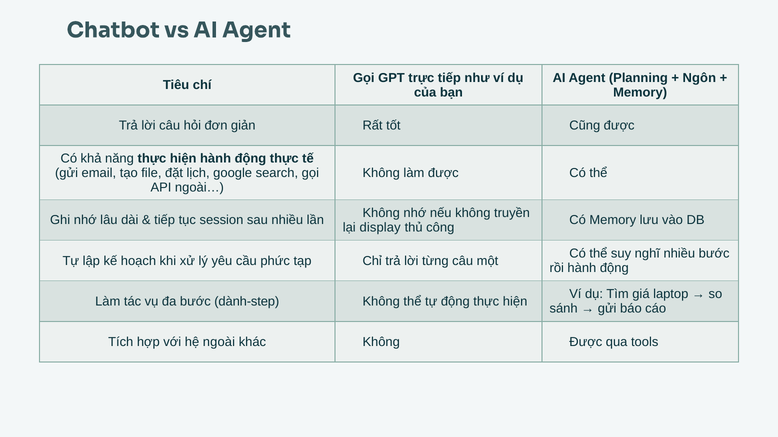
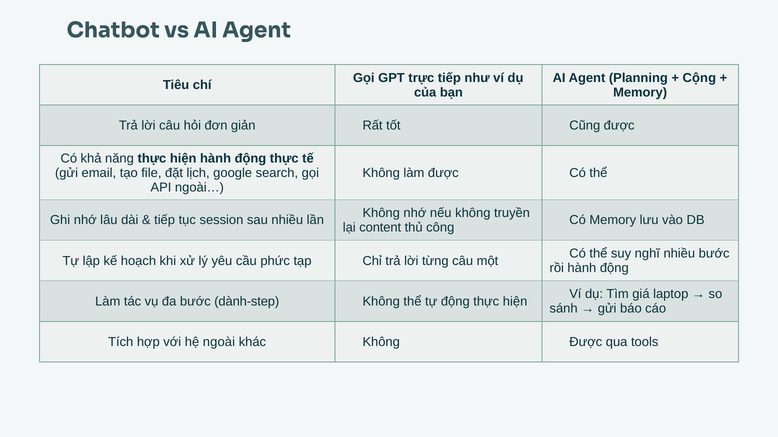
Ngôn: Ngôn -> Cộng (699, 78)
display: display -> content (380, 228)
